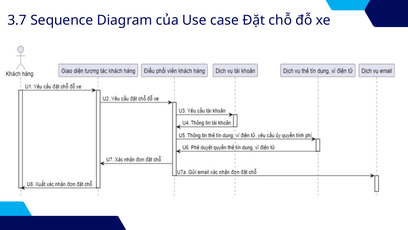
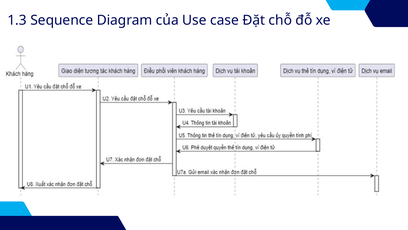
3.7: 3.7 -> 1.3 (17, 20)
